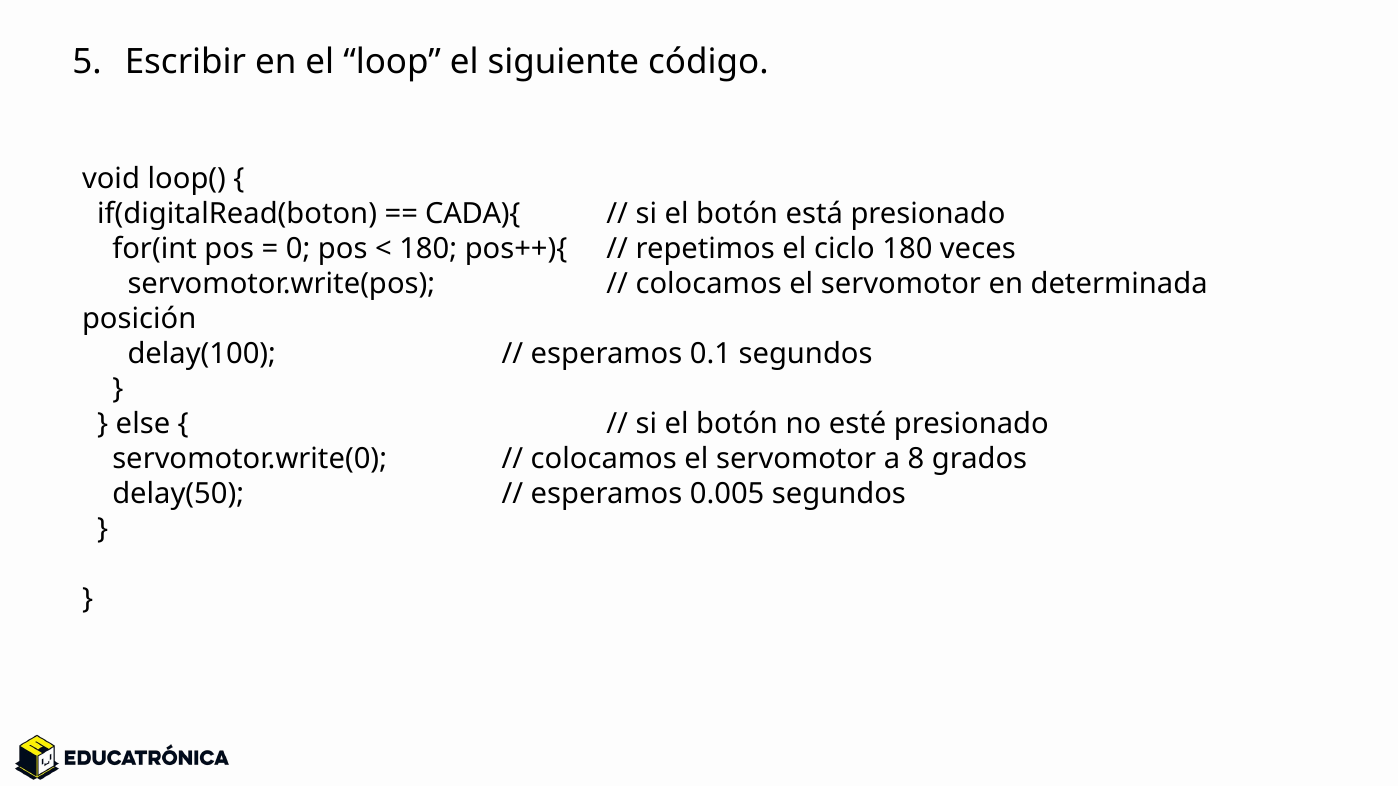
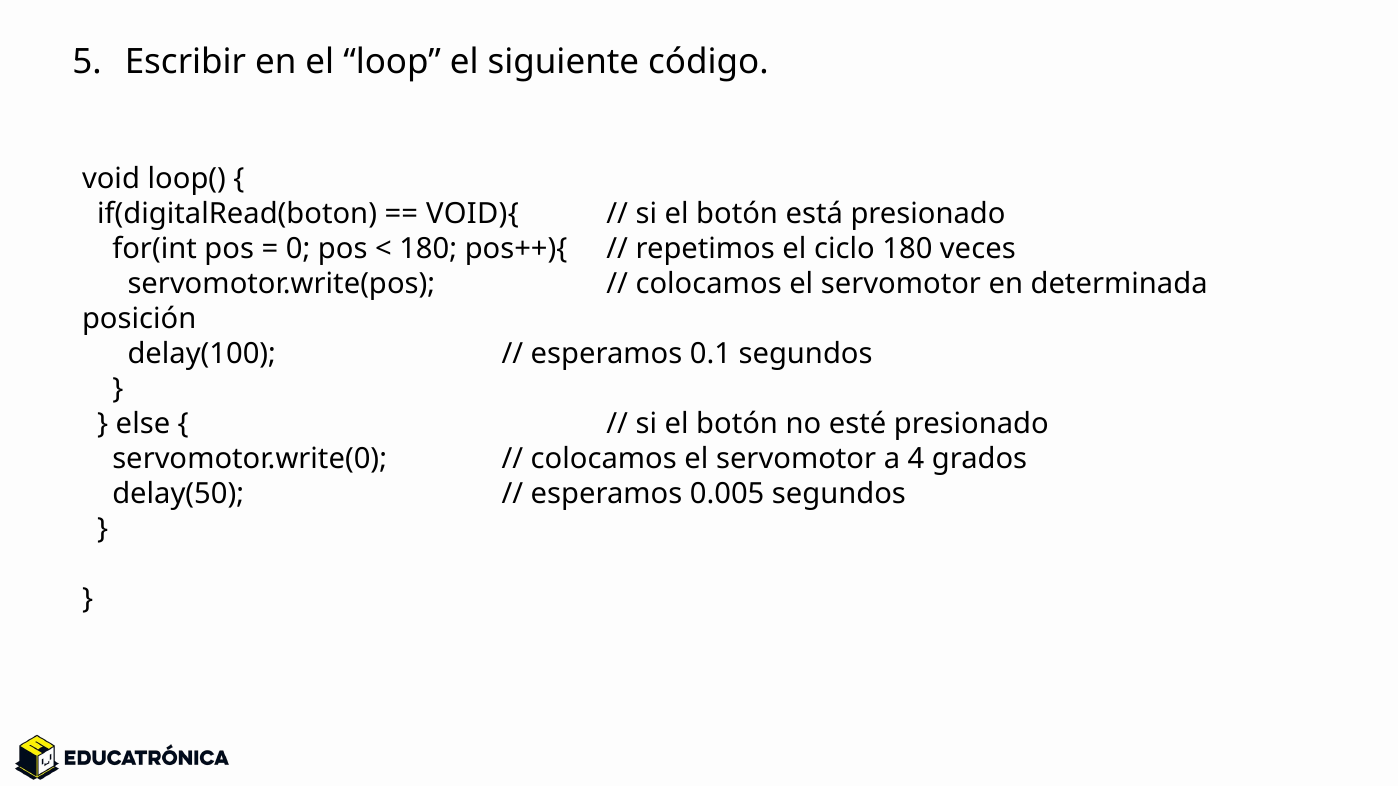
CADA){: CADA){ -> VOID){ (472, 214)
8: 8 -> 4 (916, 459)
